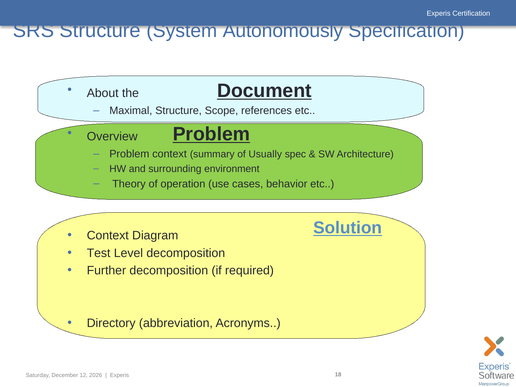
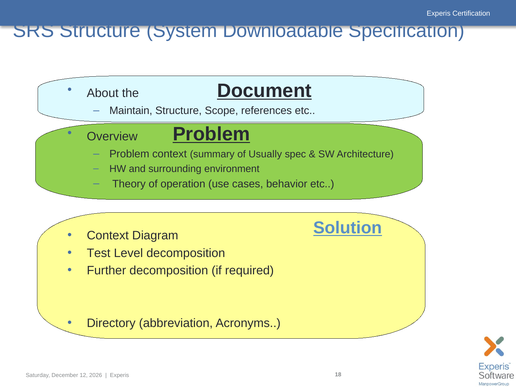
Autonomously: Autonomously -> Downloadable (283, 31)
Maximal: Maximal -> Maintain (131, 111)
